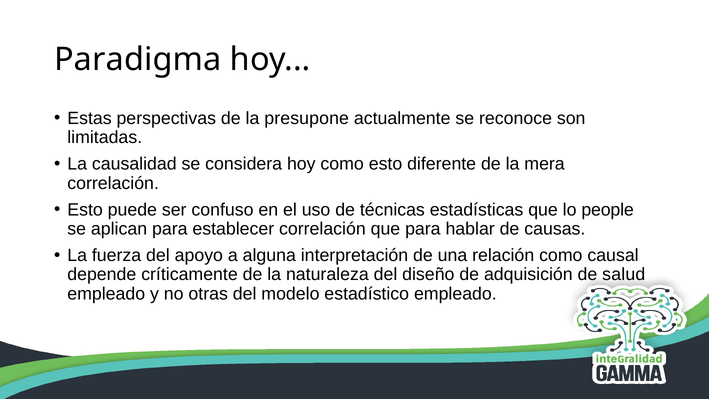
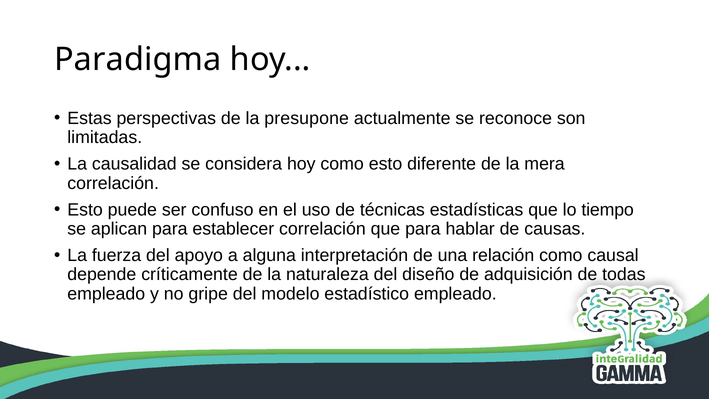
people: people -> tiempo (608, 210)
salud: salud -> todas (624, 274)
otras: otras -> gripe (208, 294)
